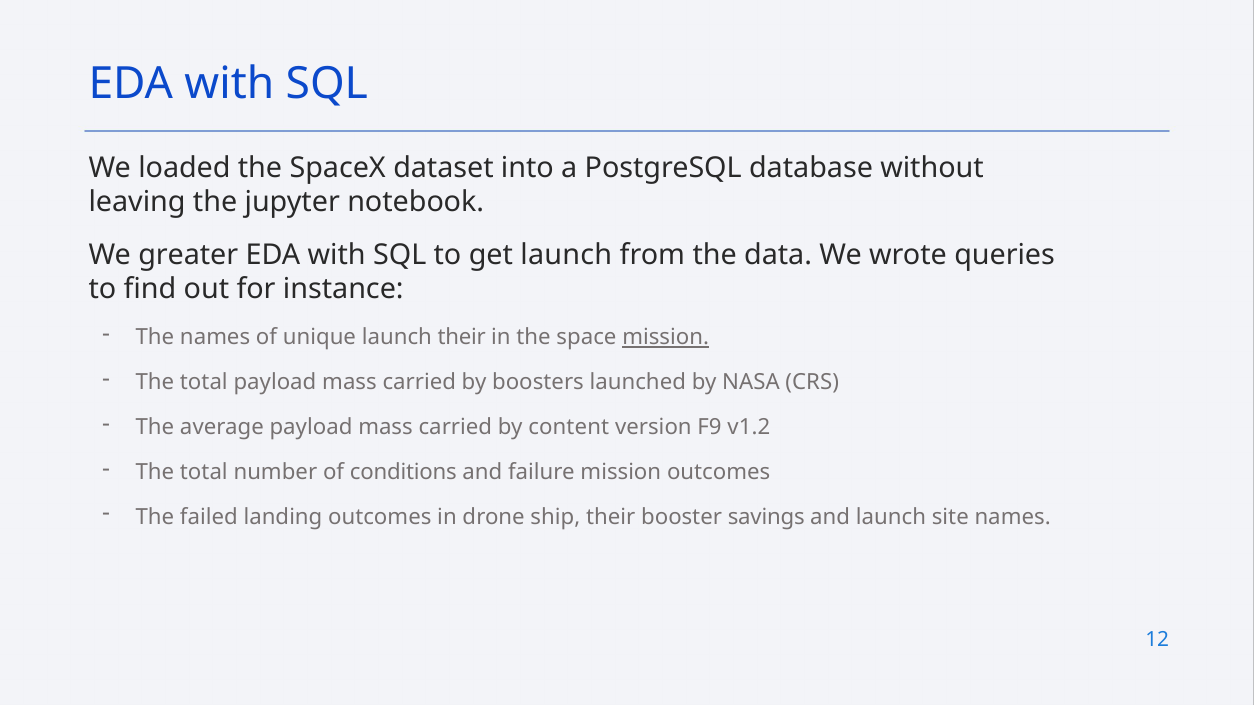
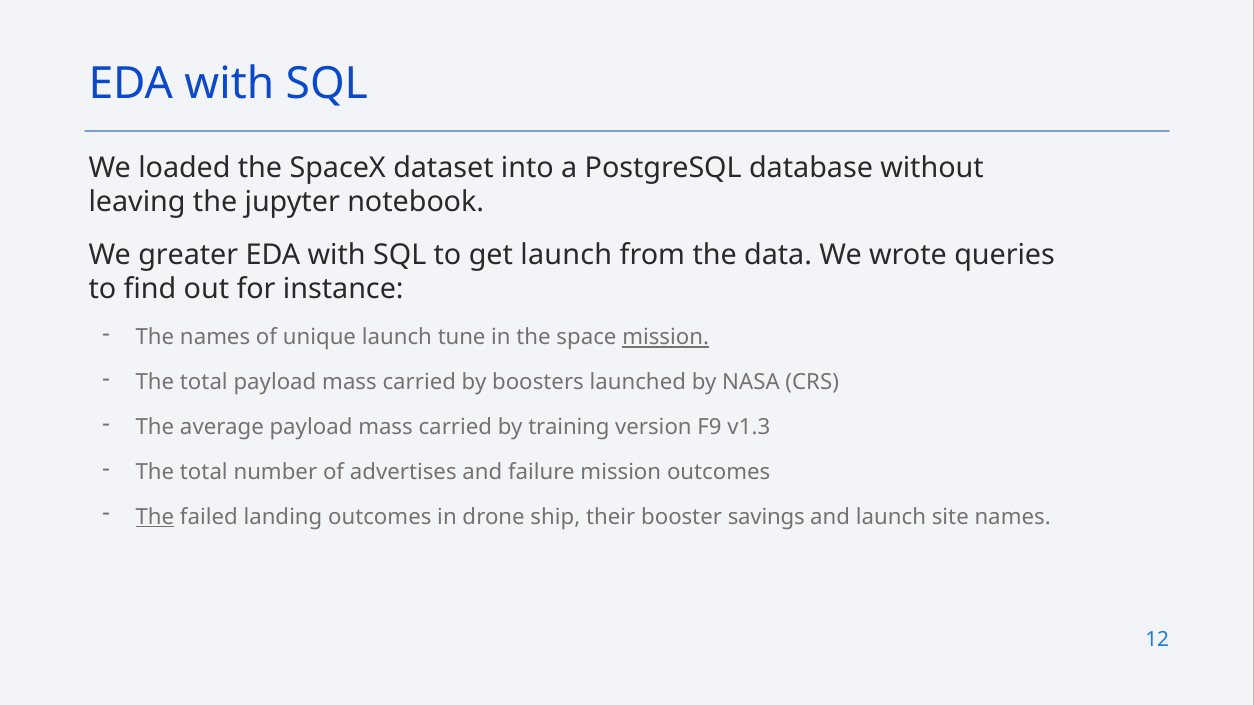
launch their: their -> tune (462, 338)
content: content -> training (569, 428)
v1.2: v1.2 -> v1.3 (749, 428)
conditions: conditions -> advertises (403, 473)
The underline: none -> present (155, 518)
